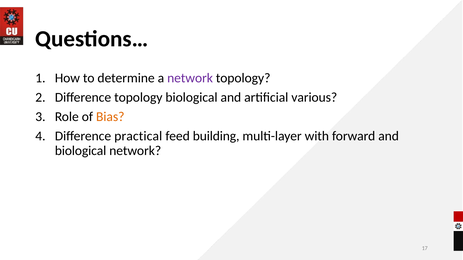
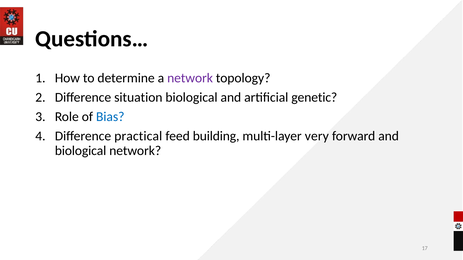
Difference topology: topology -> situation (138, 98)
various: various -> genetic (314, 98)
Bias colour: orange -> blue (110, 117)
with: with -> very (317, 136)
